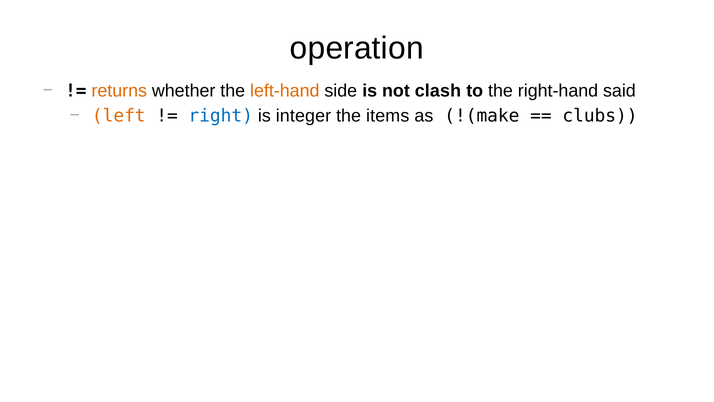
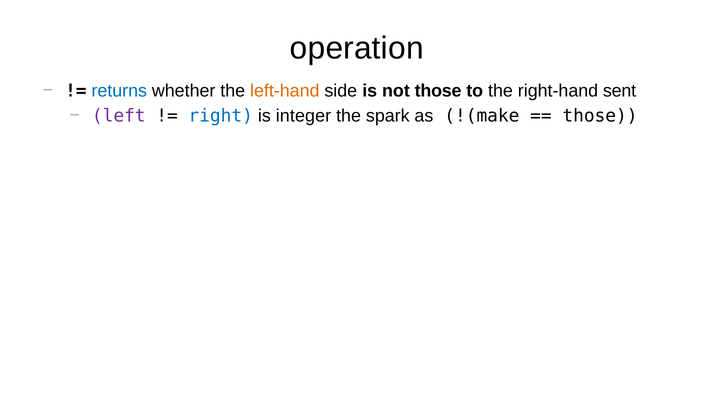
returns colour: orange -> blue (119, 91)
not clash: clash -> those (438, 91)
said: said -> sent (619, 91)
left colour: orange -> purple (119, 116)
items: items -> spark (388, 116)
clubs: clubs -> those (600, 116)
